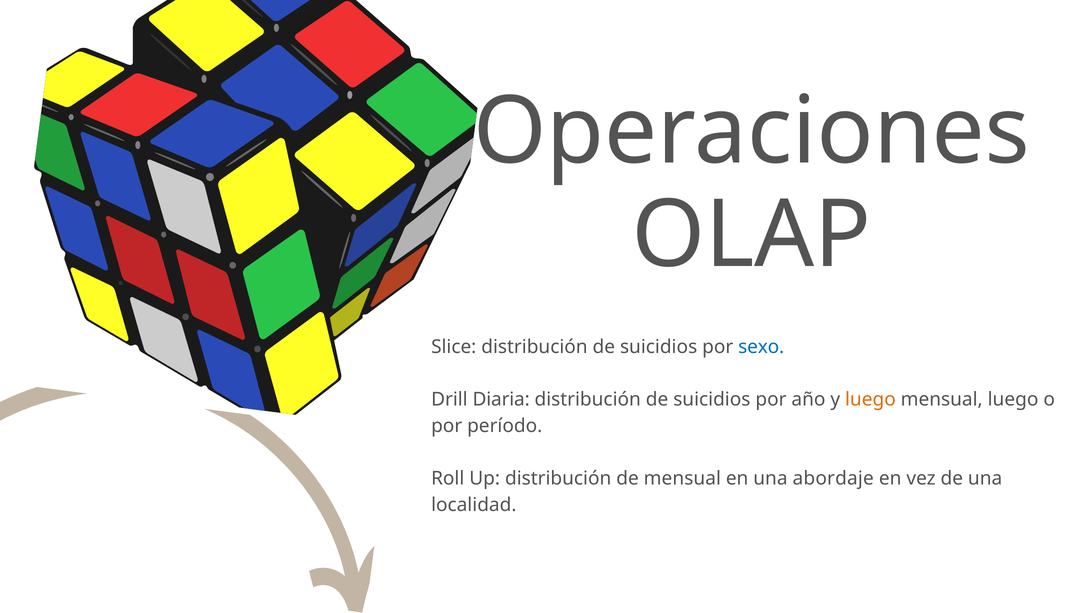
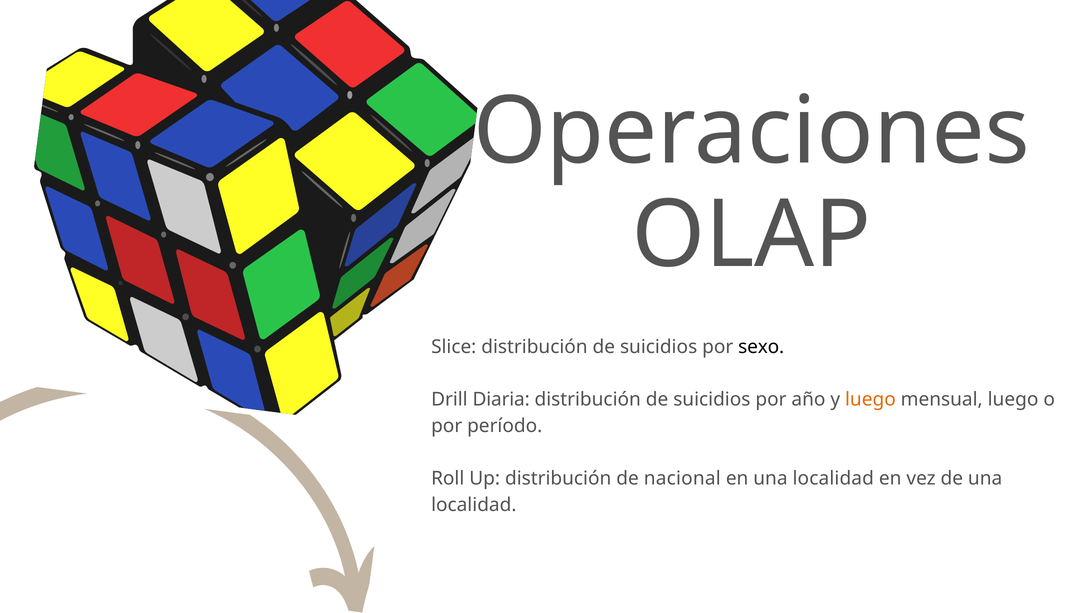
sexo colour: blue -> black (761, 347)
de mensual: mensual -> nacional (682, 479)
en una abordaje: abordaje -> localidad (833, 479)
